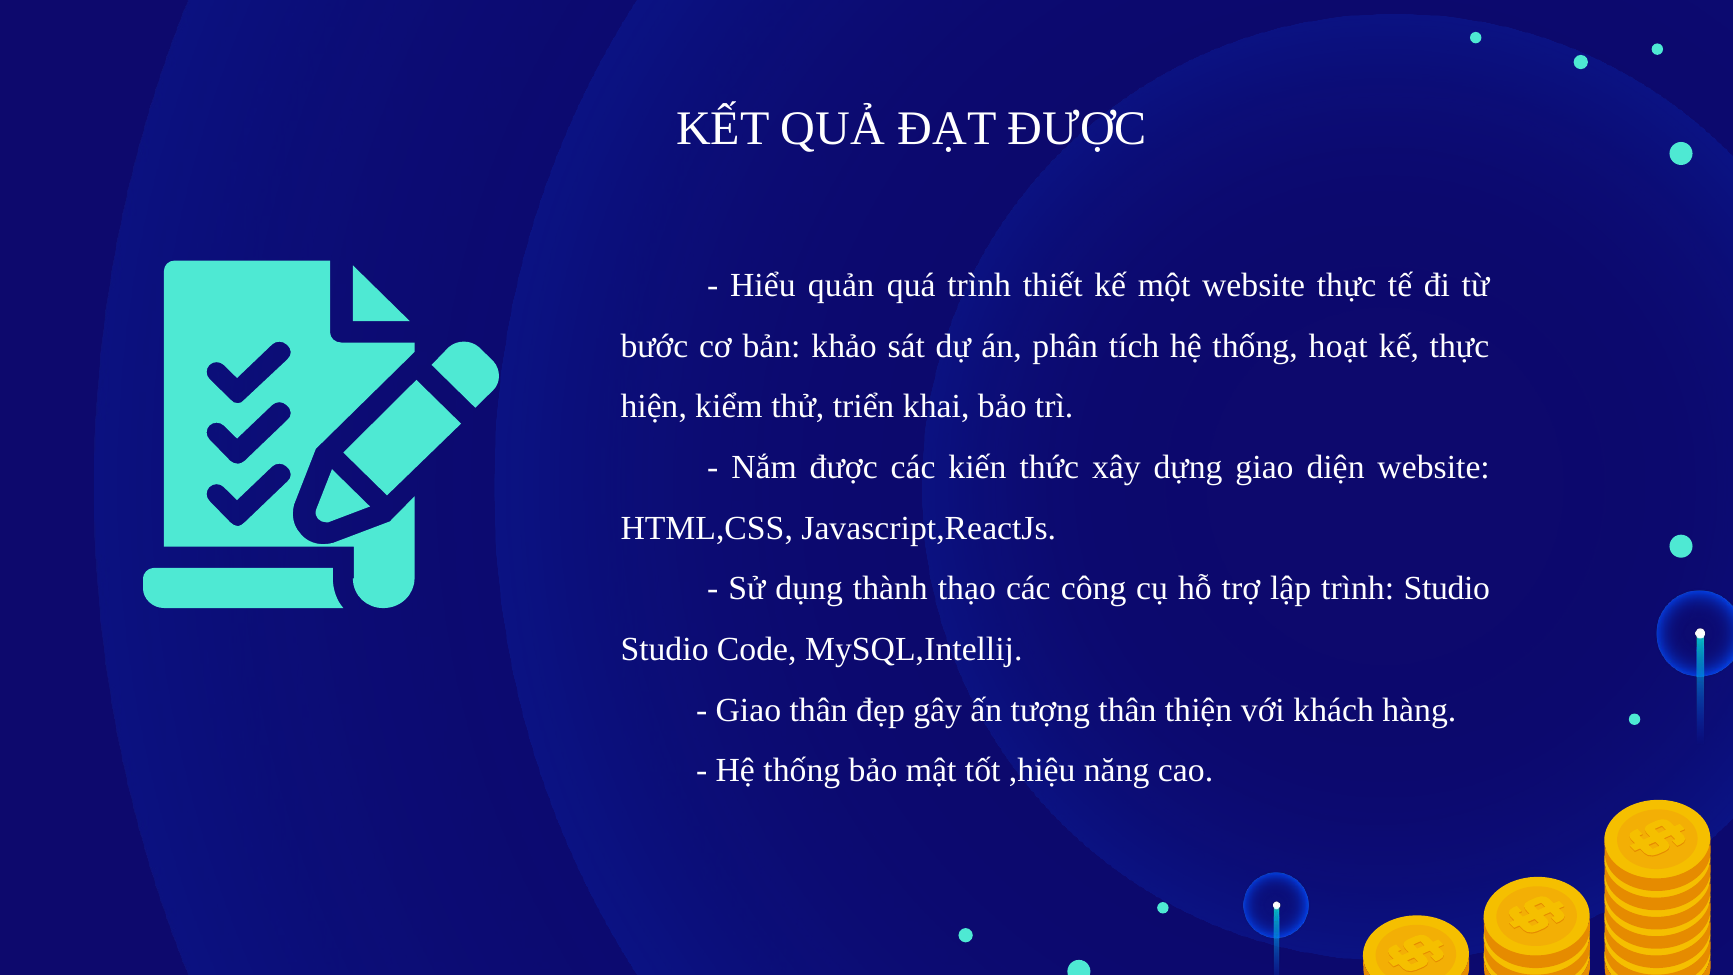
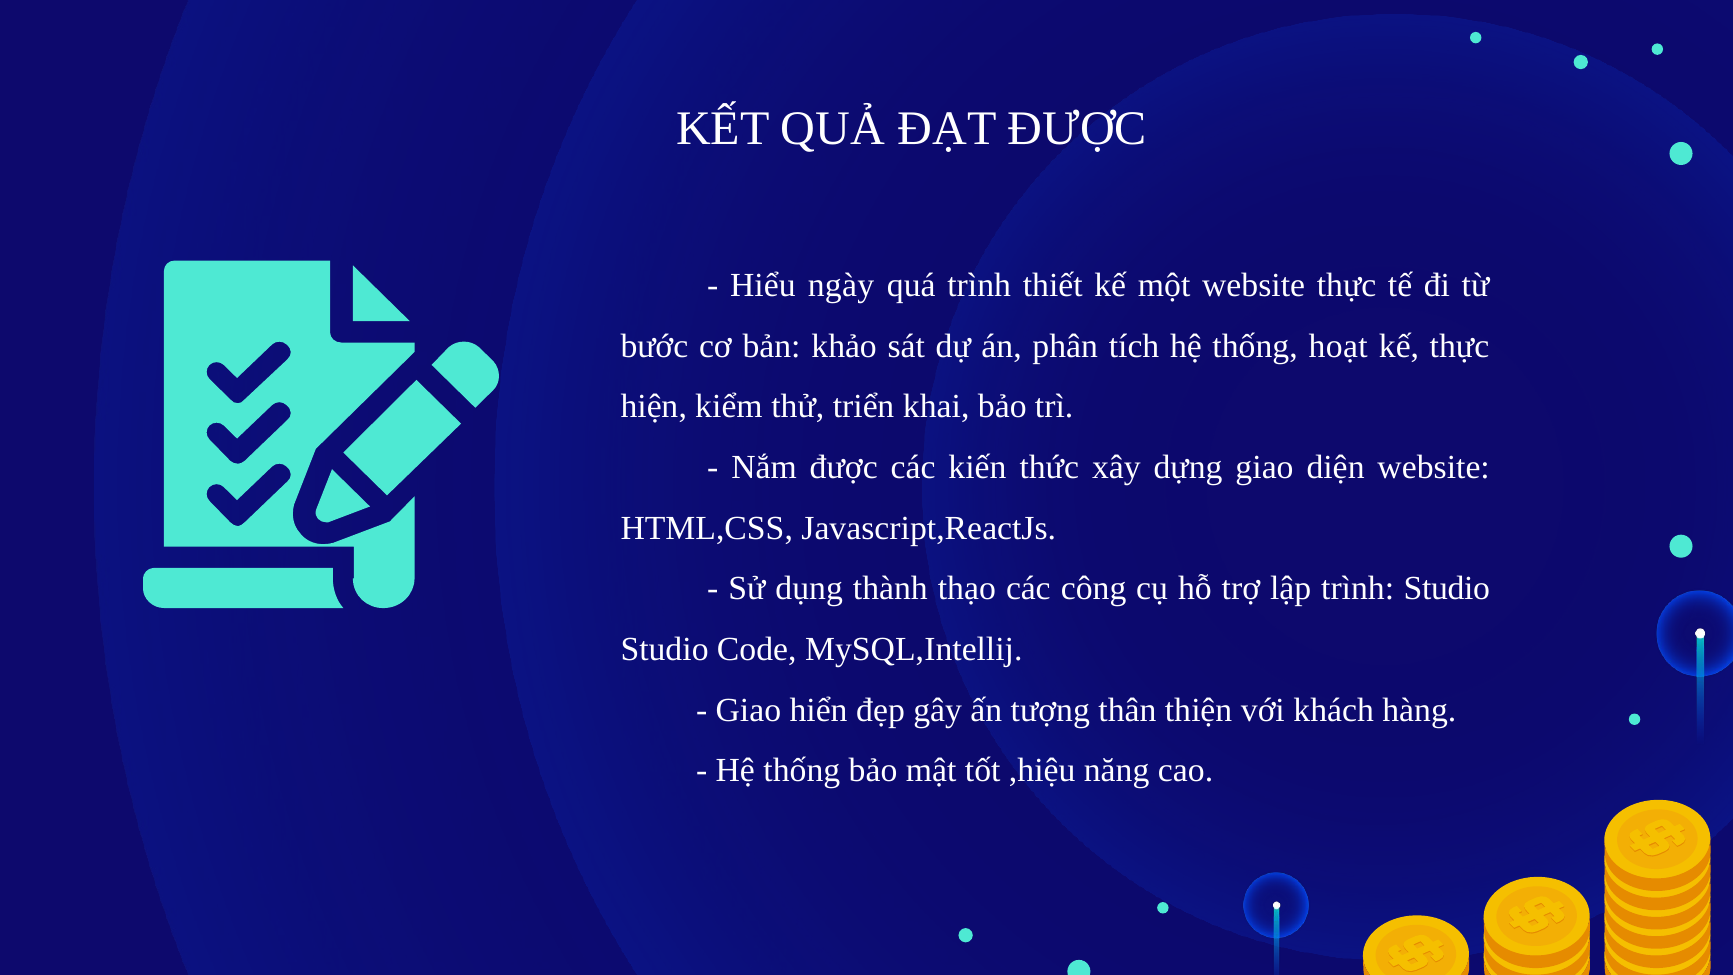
quản: quản -> ngày (841, 285)
Giao thân: thân -> hiển (819, 710)
